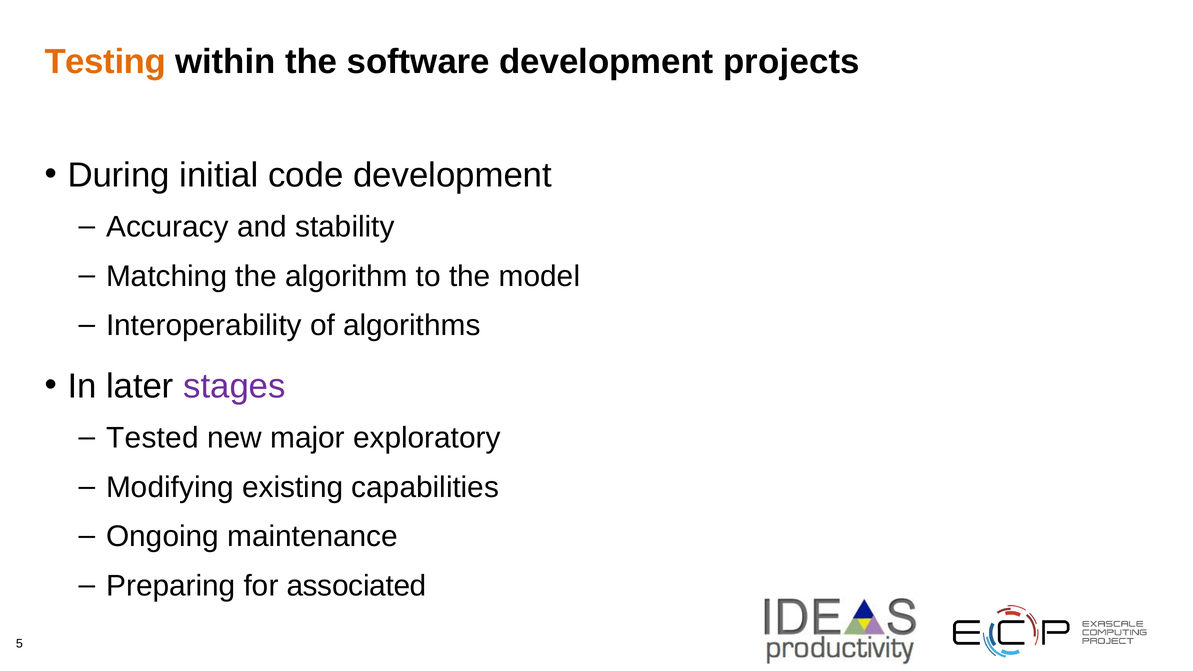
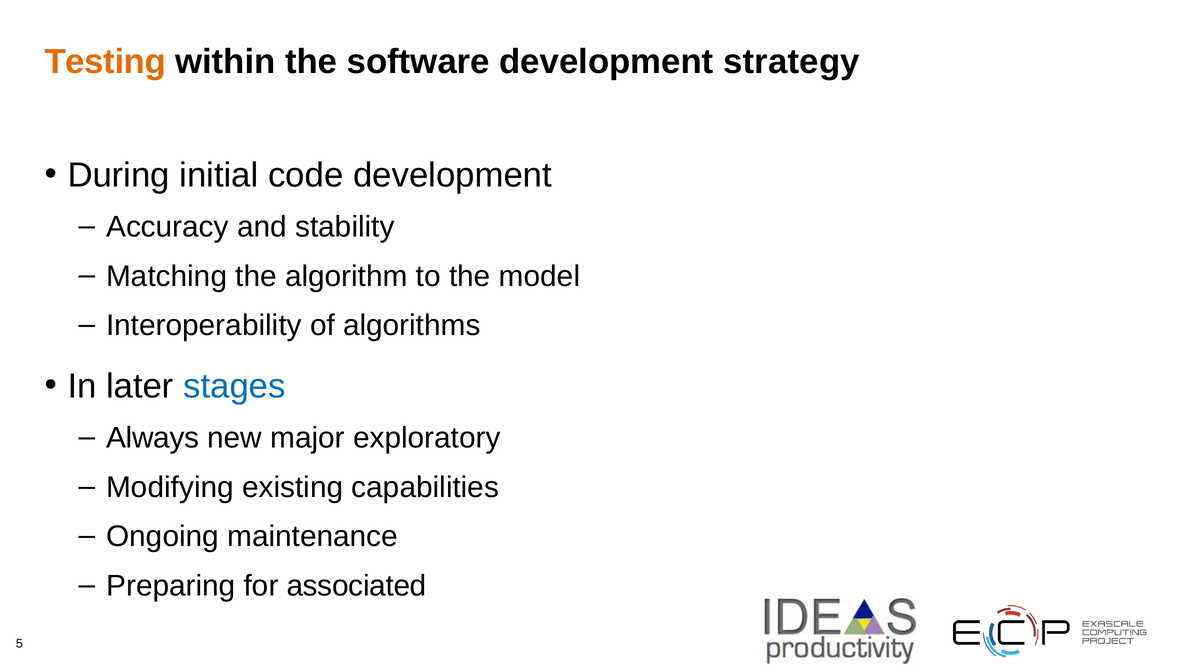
projects: projects -> strategy (791, 62)
stages colour: purple -> blue (234, 386)
Tested: Tested -> Always (153, 438)
